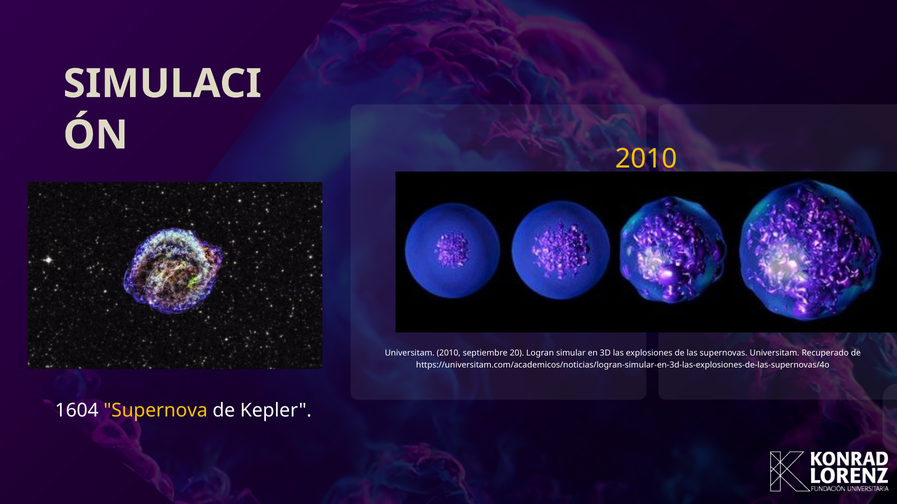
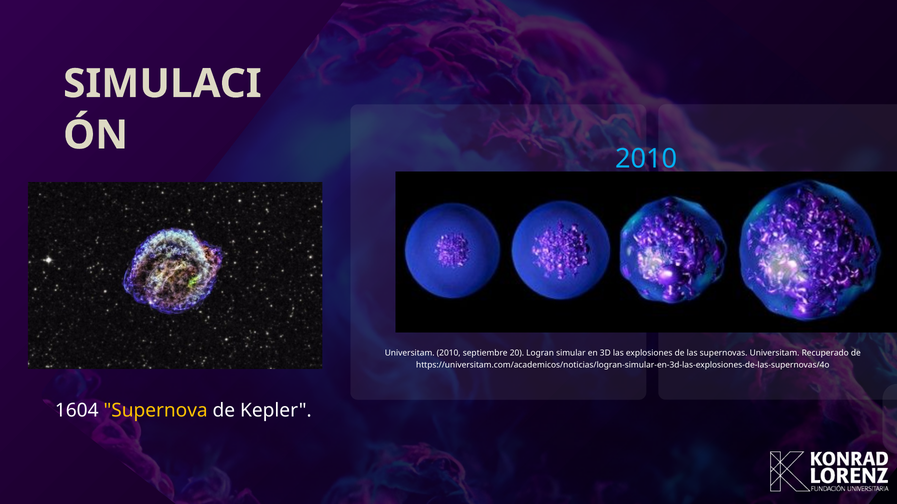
2010 colour: yellow -> light blue (646, 159)
